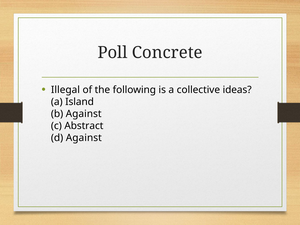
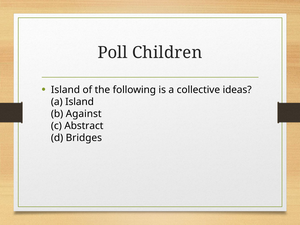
Concrete: Concrete -> Children (167, 53)
Illegal: Illegal -> Island (65, 90)
d Against: Against -> Bridges (84, 138)
